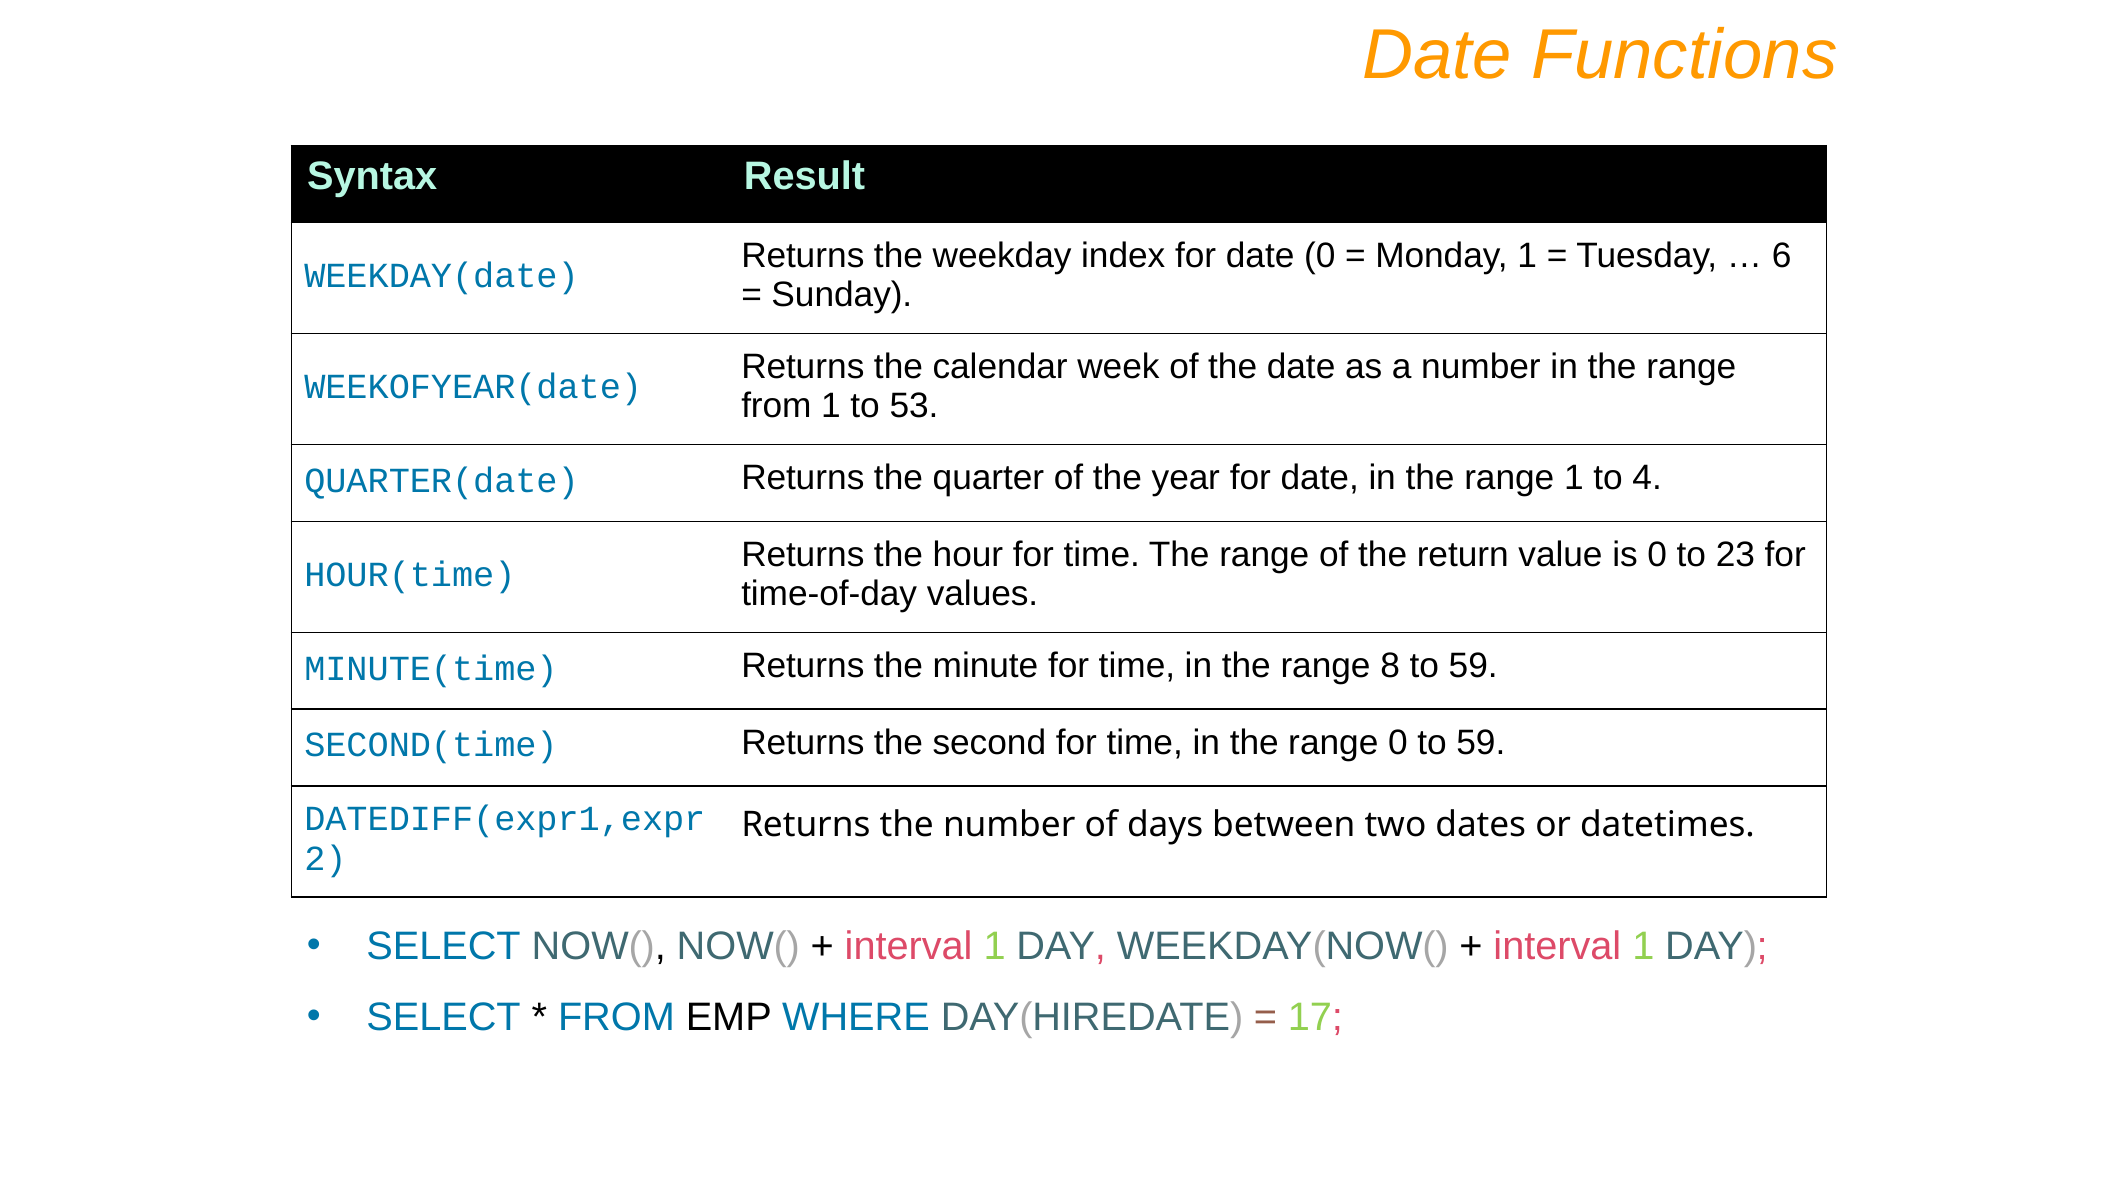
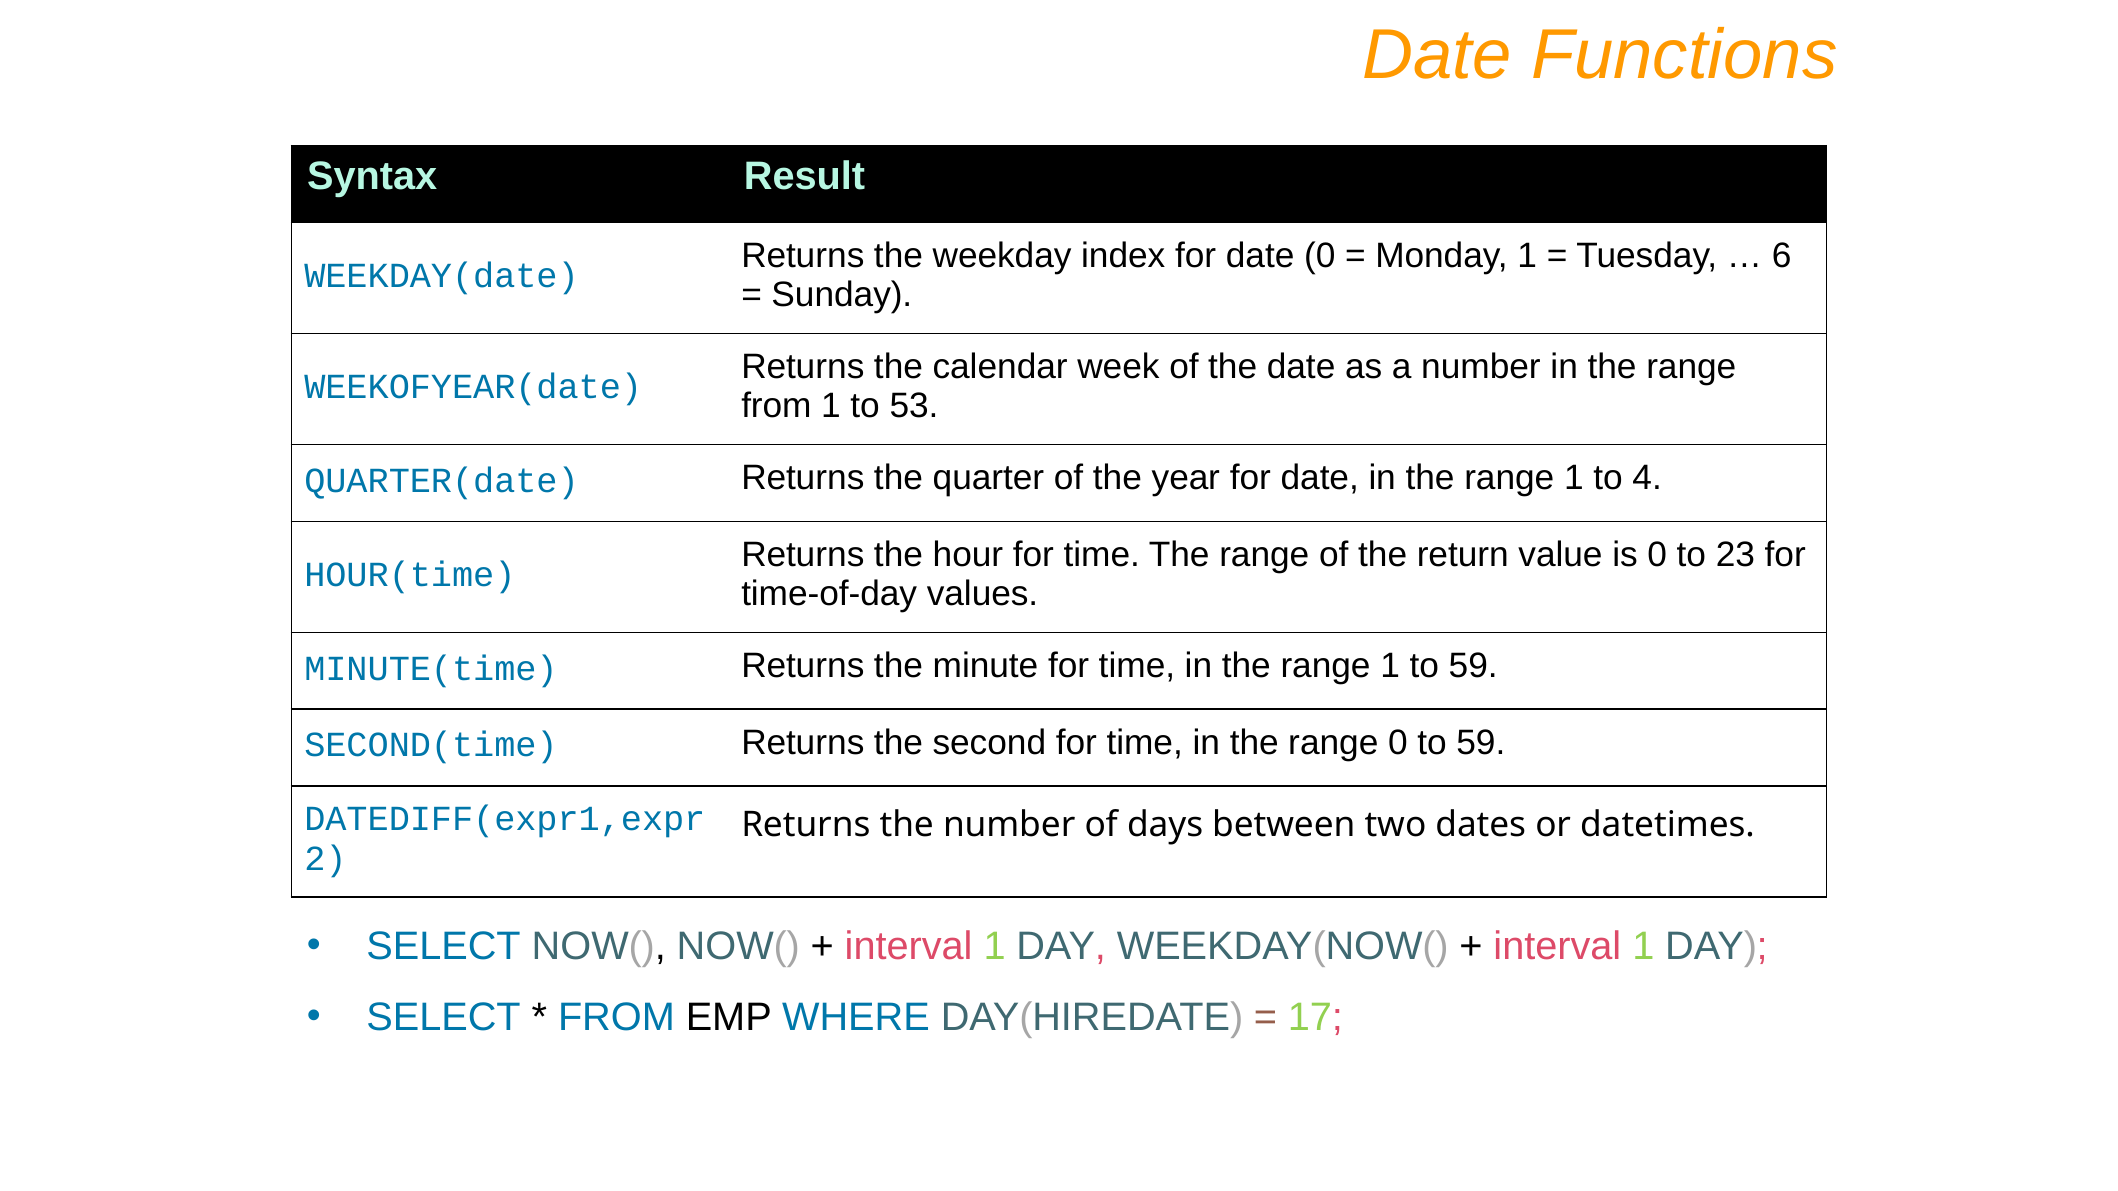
8: 8 -> 1 (1390, 666)
